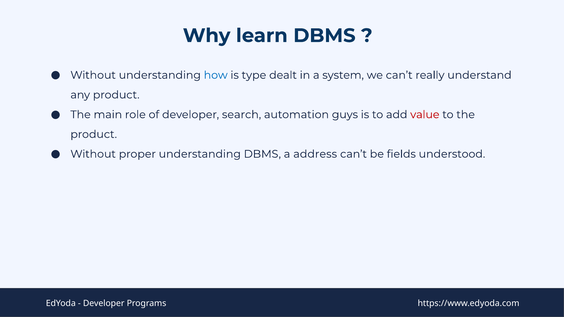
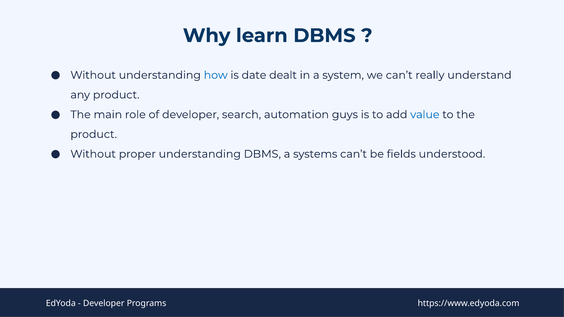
type: type -> date (254, 75)
value colour: red -> blue (425, 115)
address: address -> systems (315, 154)
